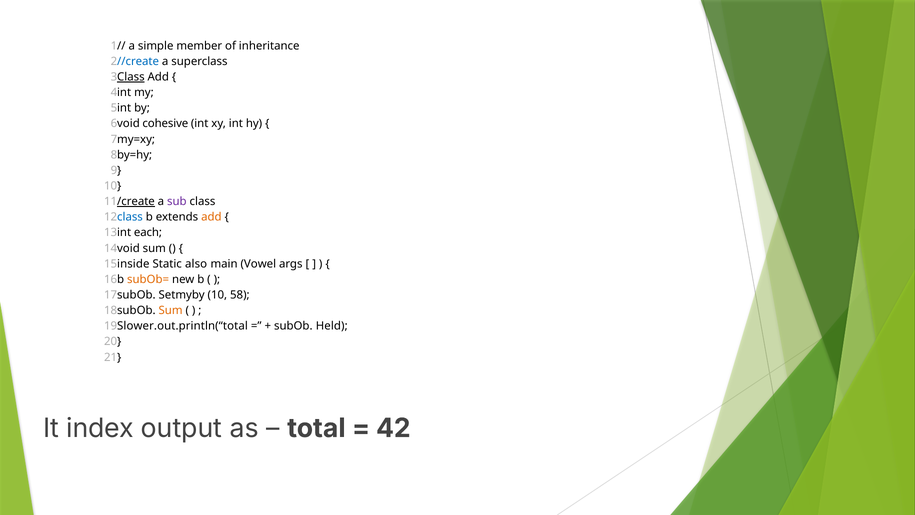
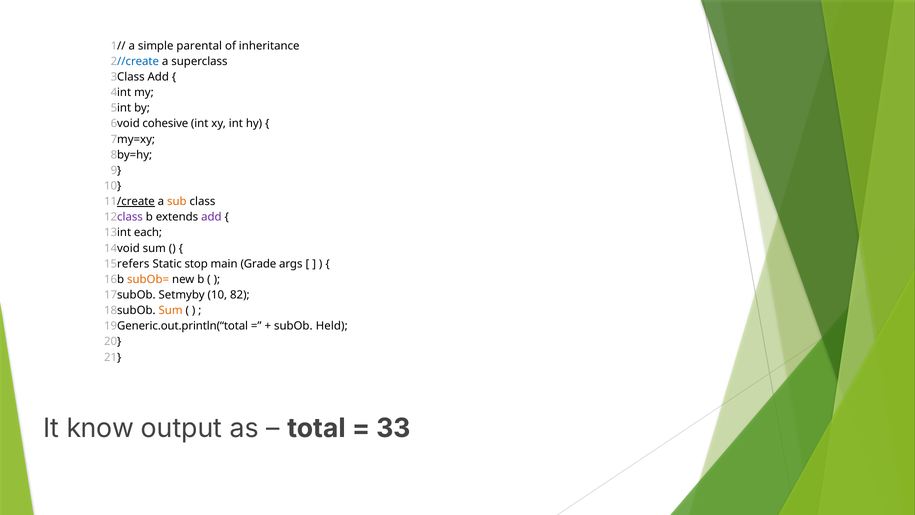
member: member -> parental (199, 46)
Class underline: present -> none (131, 77)
sub colour: purple -> orange (177, 201)
class colour: blue -> purple (130, 217)
add colour: orange -> purple (211, 217)
inside: inside -> refers (133, 264)
also: also -> stop (196, 264)
Vowel: Vowel -> Grade (258, 264)
58: 58 -> 82 (240, 295)
Slower.out.println(“total: Slower.out.println(“total -> Generic.out.println(“total (183, 326)
index: index -> know (100, 428)
42: 42 -> 33 (393, 428)
